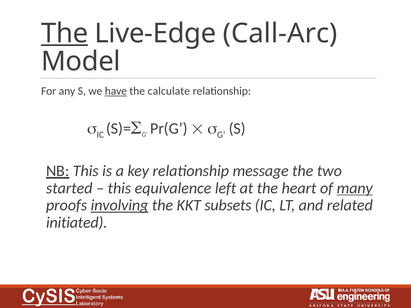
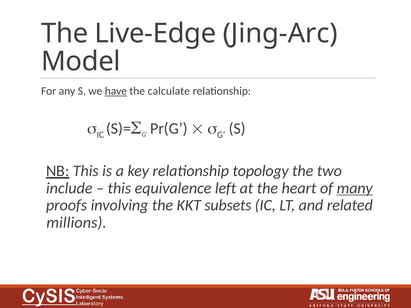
The underline: present -> none (65, 33)
Call-Arc: Call-Arc -> Jing-Arc (280, 33)
message: message -> topology (261, 171)
started: started -> include (69, 188)
involving underline: present -> none (120, 206)
initiated: initiated -> millions (76, 223)
